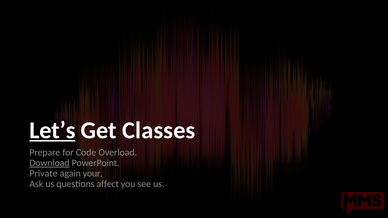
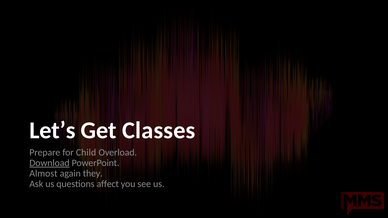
Let’s underline: present -> none (52, 130)
Code: Code -> Child (86, 153)
Private: Private -> Almost (43, 174)
your: your -> they (93, 174)
